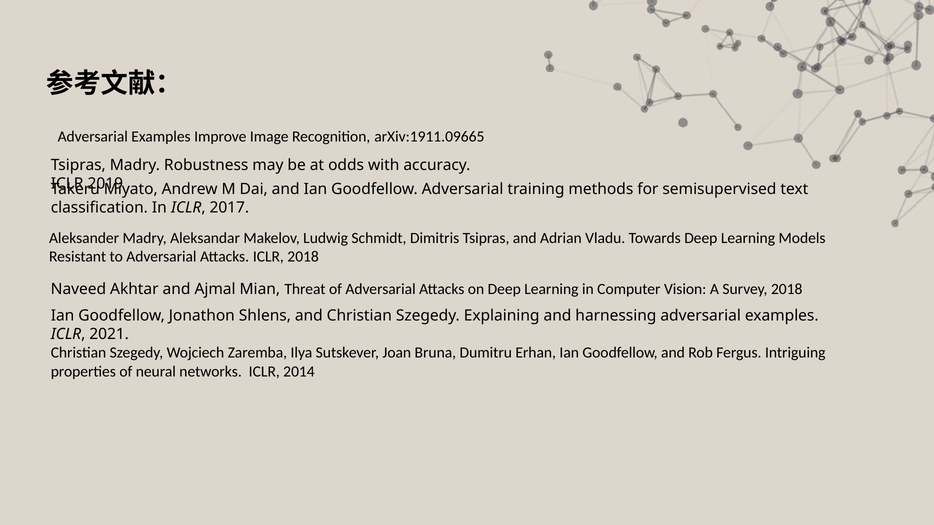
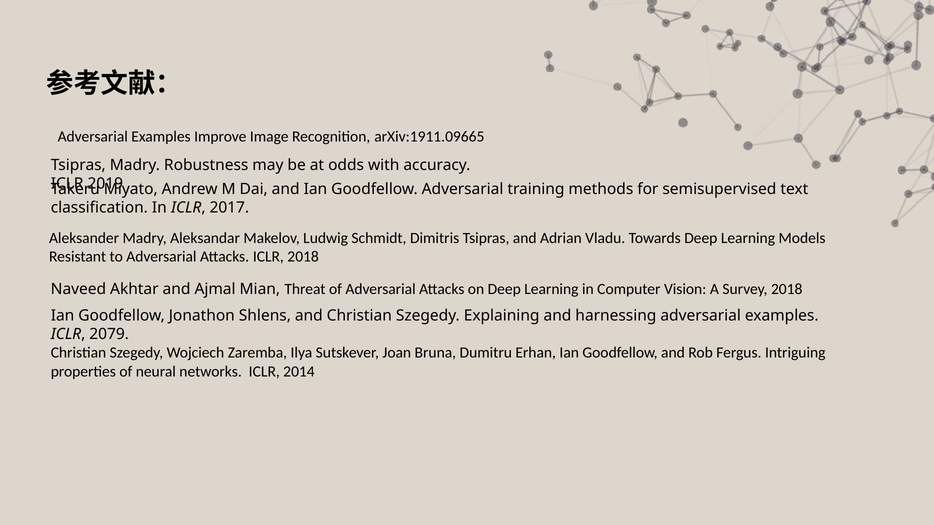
2021: 2021 -> 2079 (109, 334)
